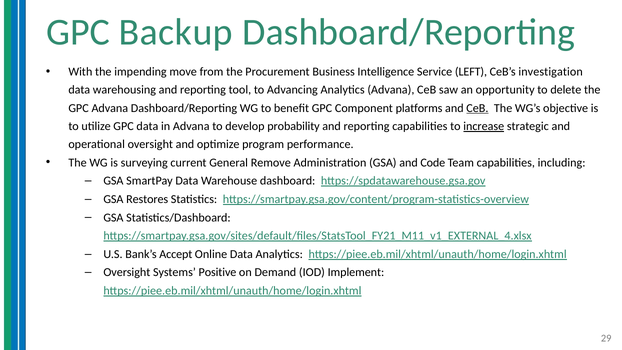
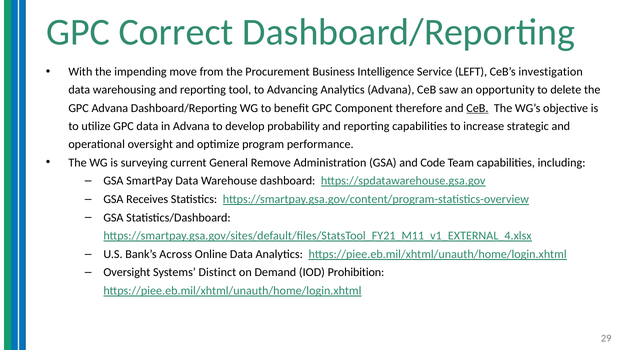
Backup: Backup -> Correct (176, 32)
platforms: platforms -> therefore (419, 108)
increase underline: present -> none (484, 126)
Restores: Restores -> Receives (147, 199)
Accept: Accept -> Across (176, 254)
Positive: Positive -> Distinct (217, 272)
Implement: Implement -> Prohibition (356, 272)
